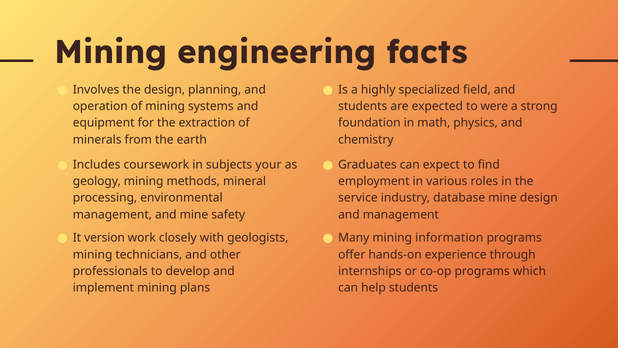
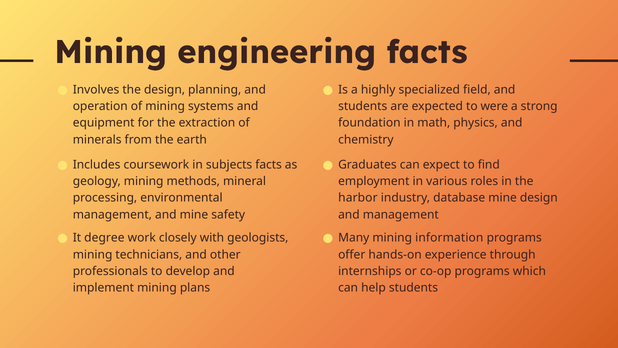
subjects your: your -> facts (269, 165)
service: service -> harbor (358, 198)
version: version -> degree (104, 238)
